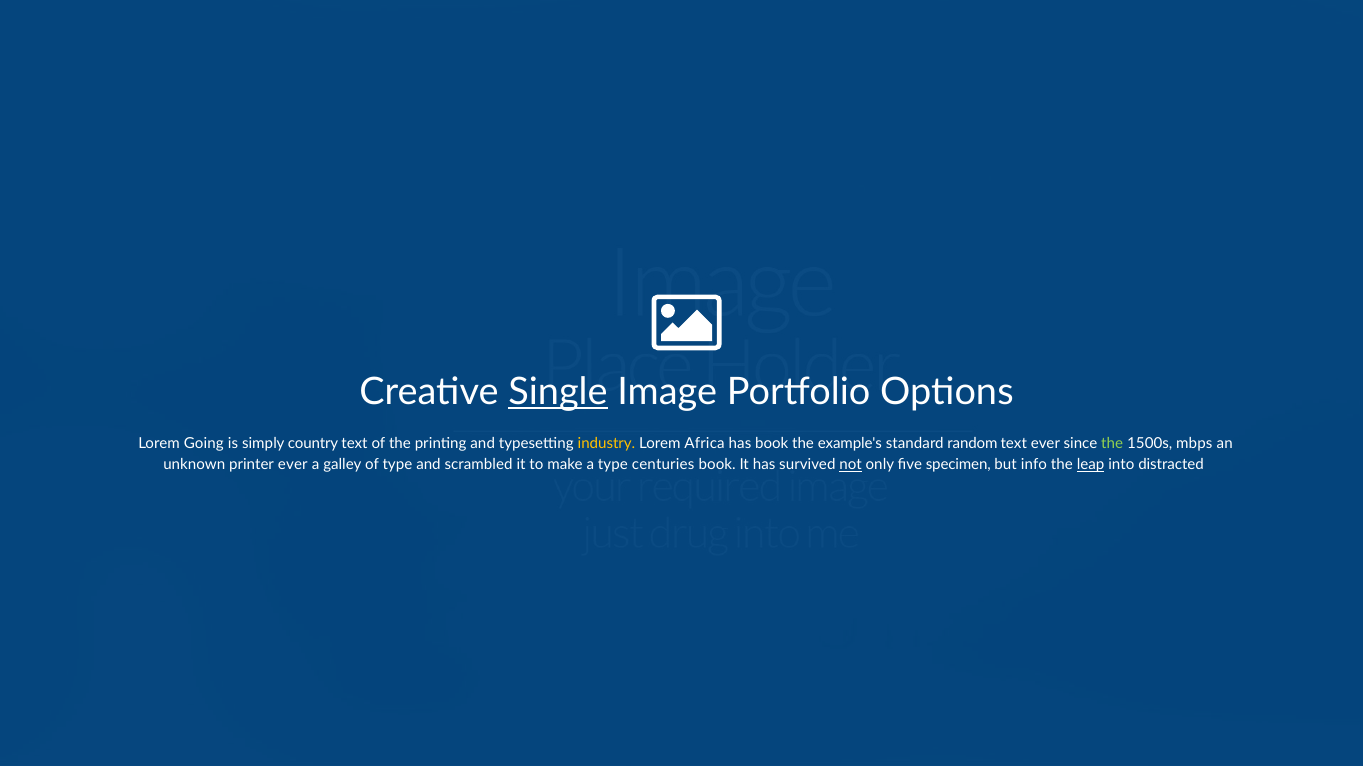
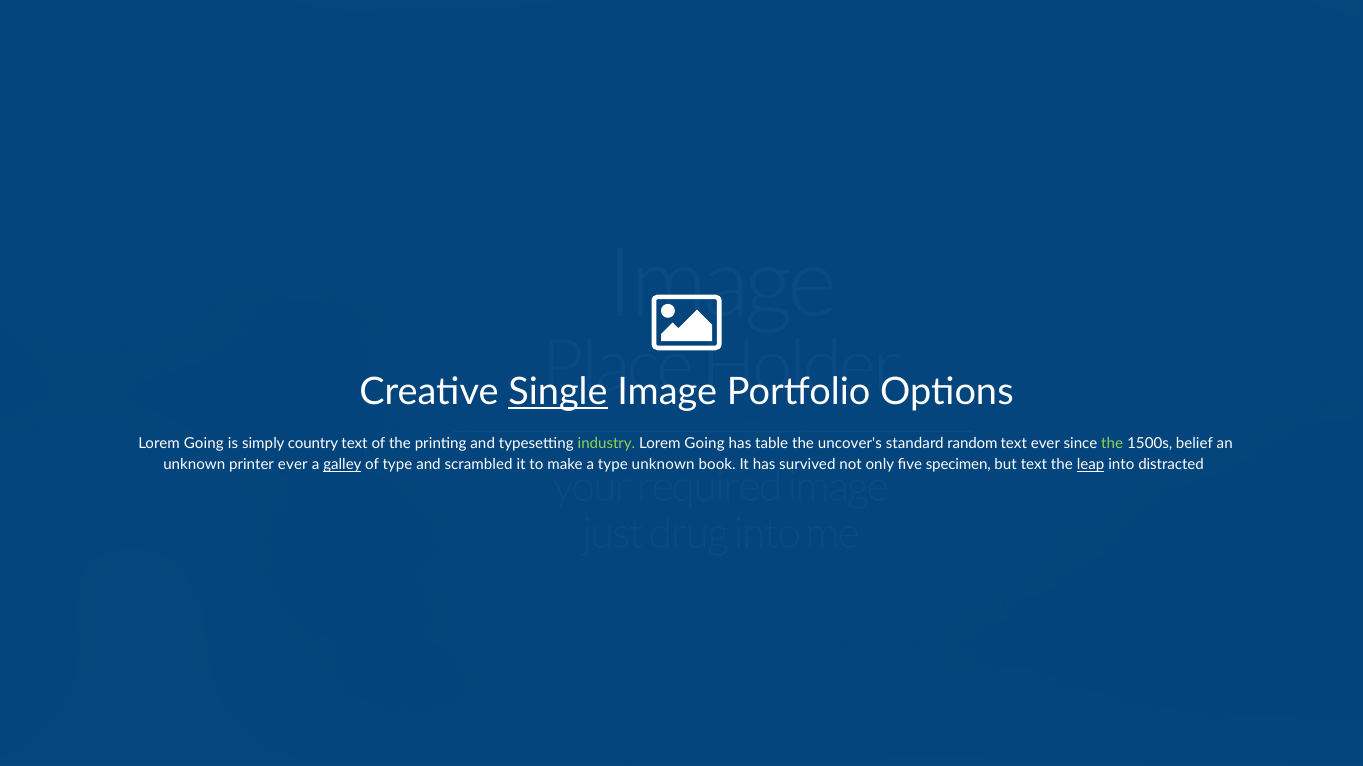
industry colour: yellow -> light green (606, 444)
Africa: Africa -> Going (705, 444)
has book: book -> table (772, 444)
example's: example's -> uncover's (850, 444)
mbps: mbps -> belief (1194, 444)
galley underline: none -> present (342, 465)
type centuries: centuries -> unknown (663, 465)
not underline: present -> none (851, 465)
but info: info -> text (1034, 465)
